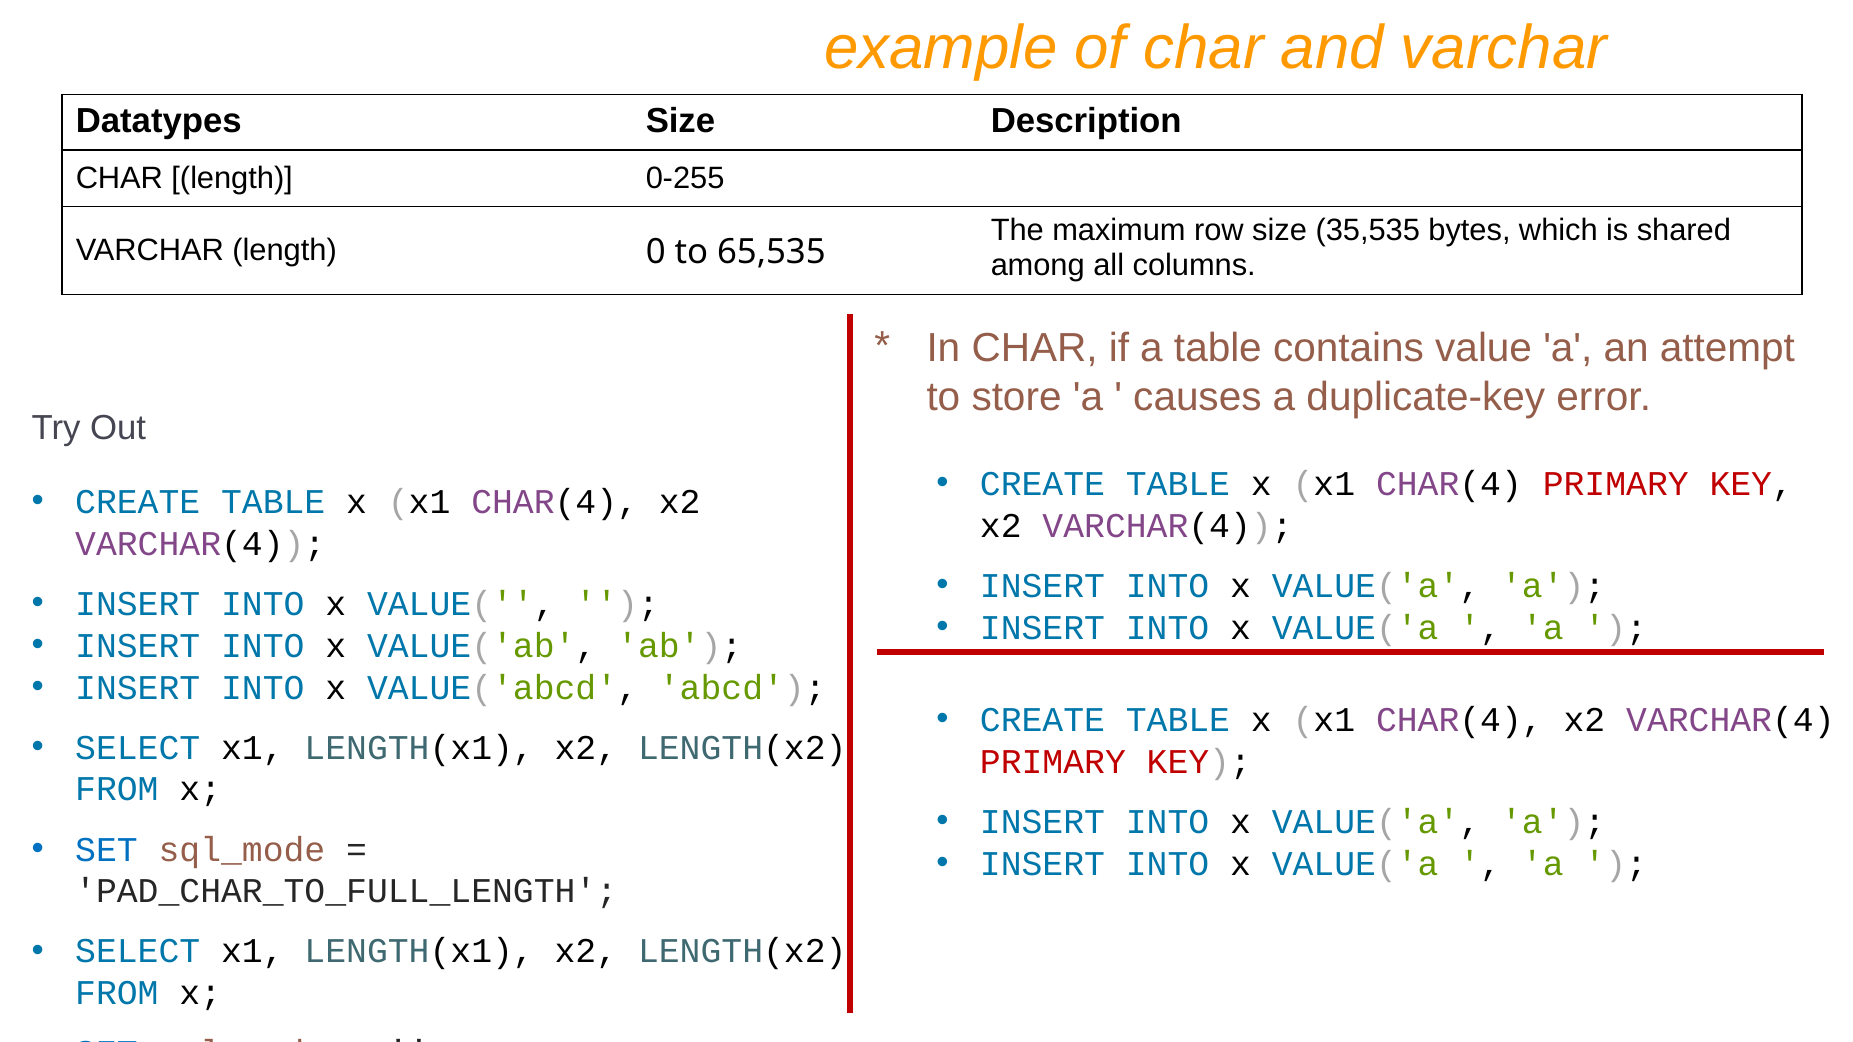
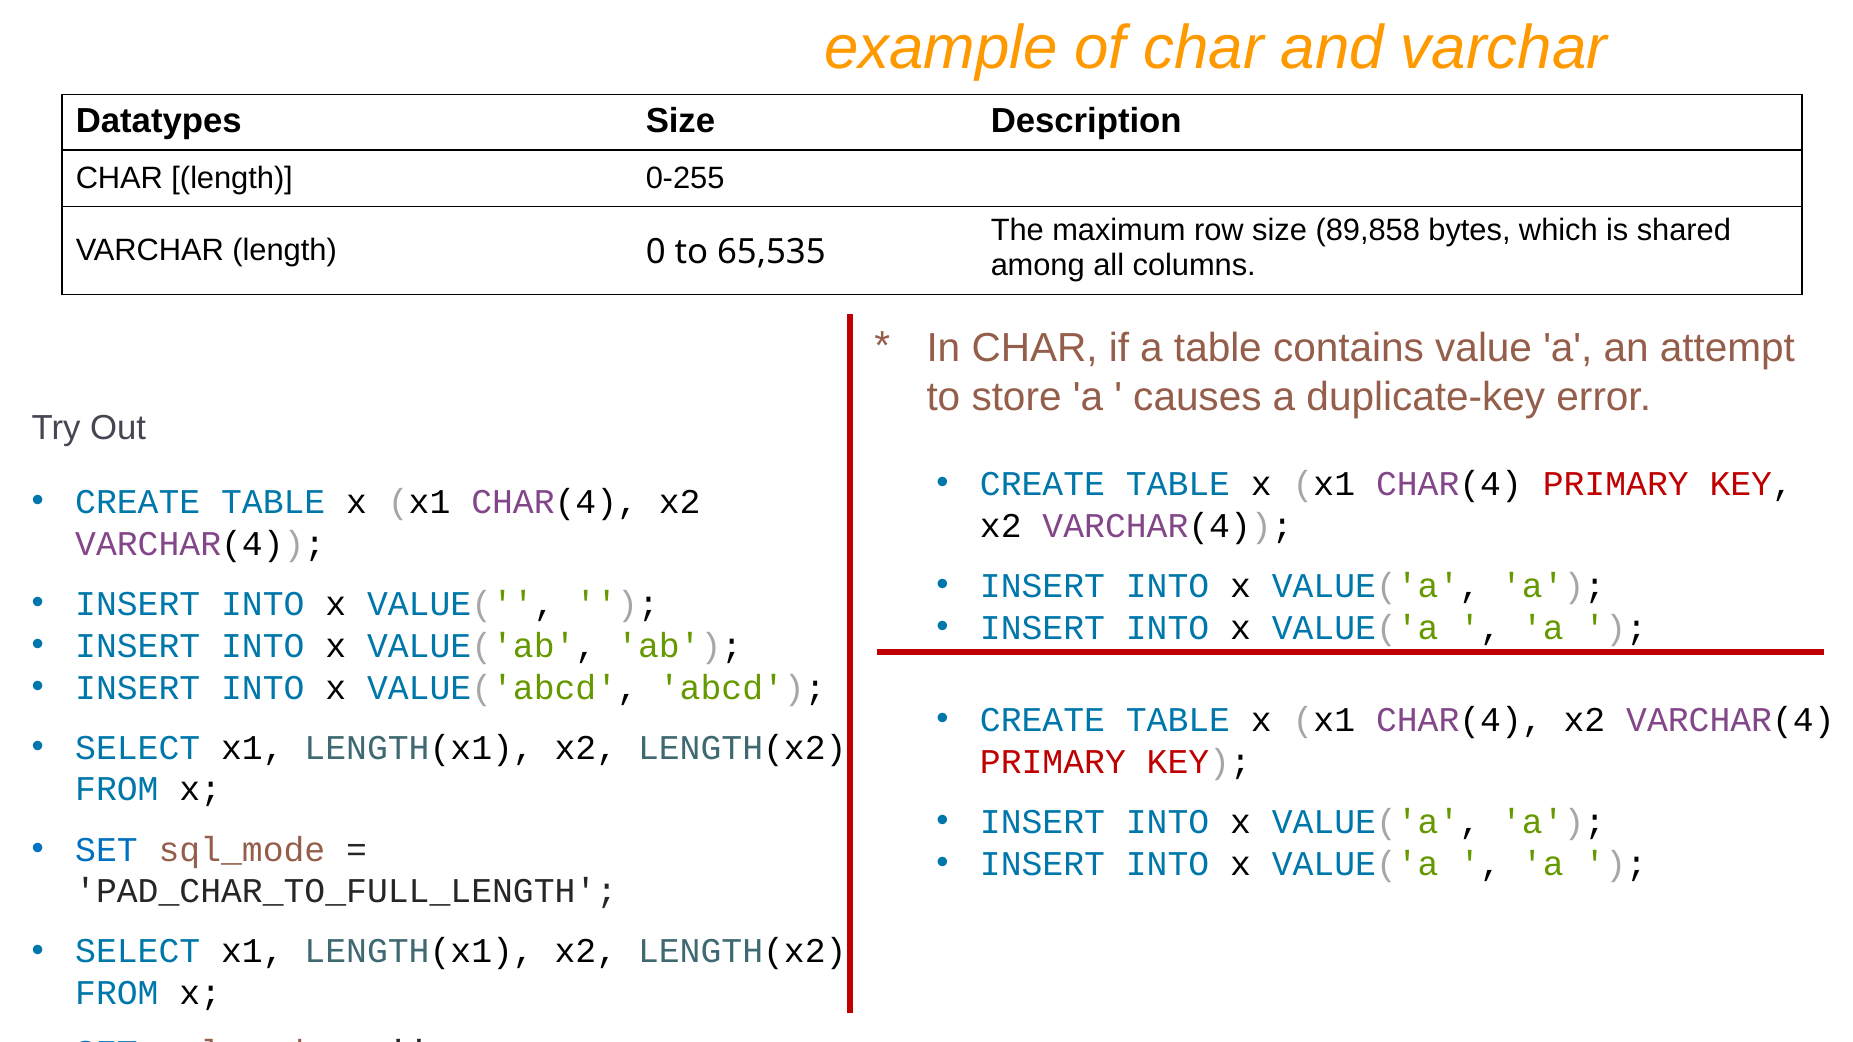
35,535: 35,535 -> 89,858 (1368, 231)
